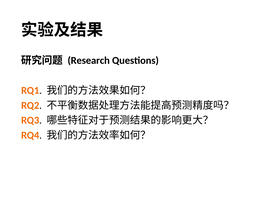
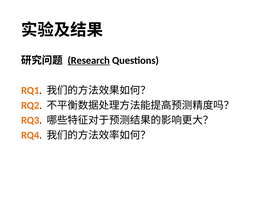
Research underline: none -> present (89, 60)
